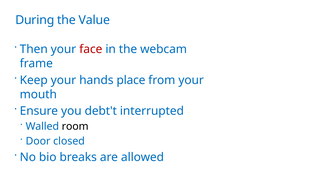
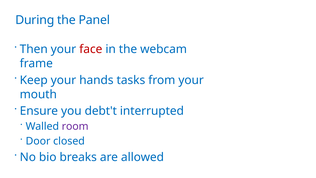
Value: Value -> Panel (94, 20)
place: place -> tasks (131, 80)
room colour: black -> purple (75, 126)
